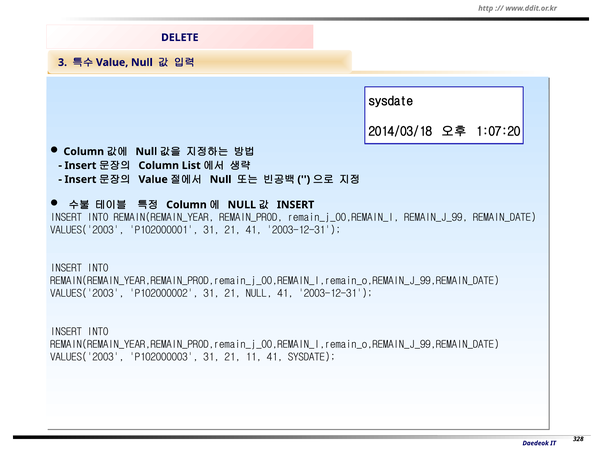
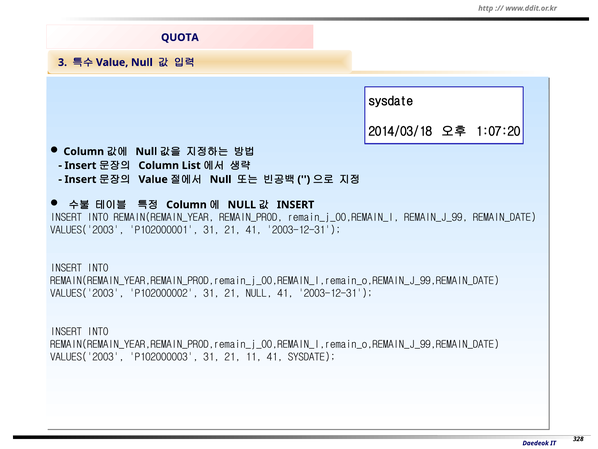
DELETE: DELETE -> QUOTA (180, 37)
